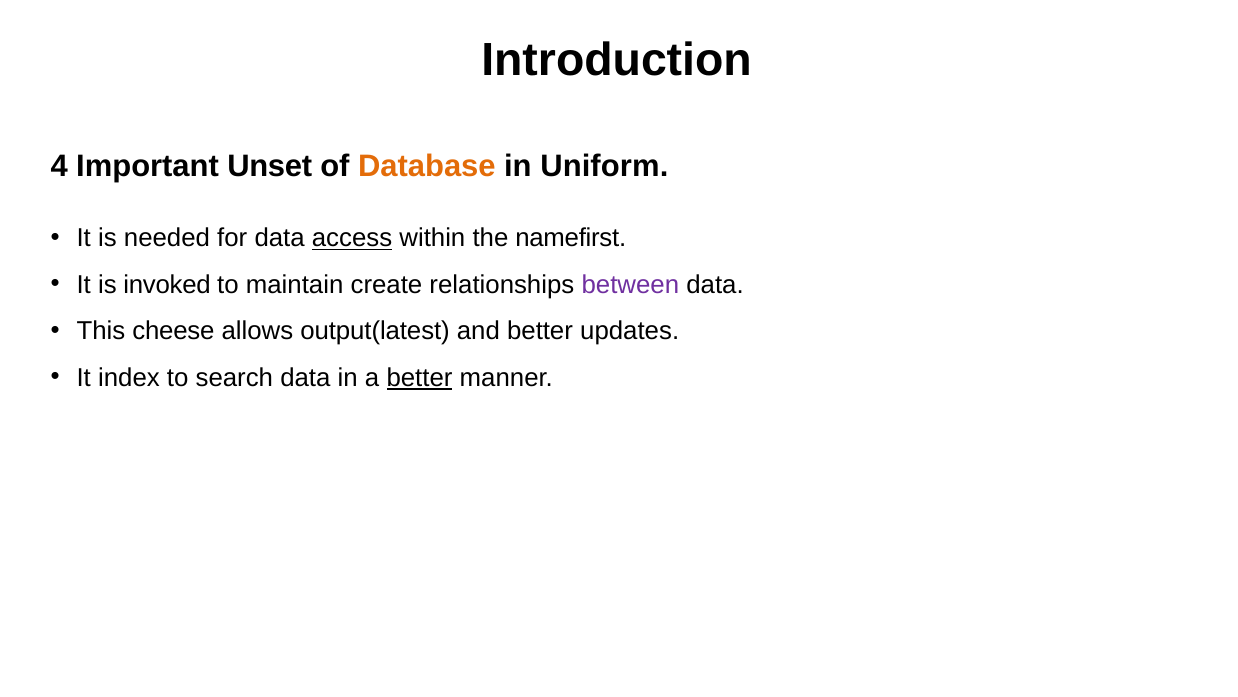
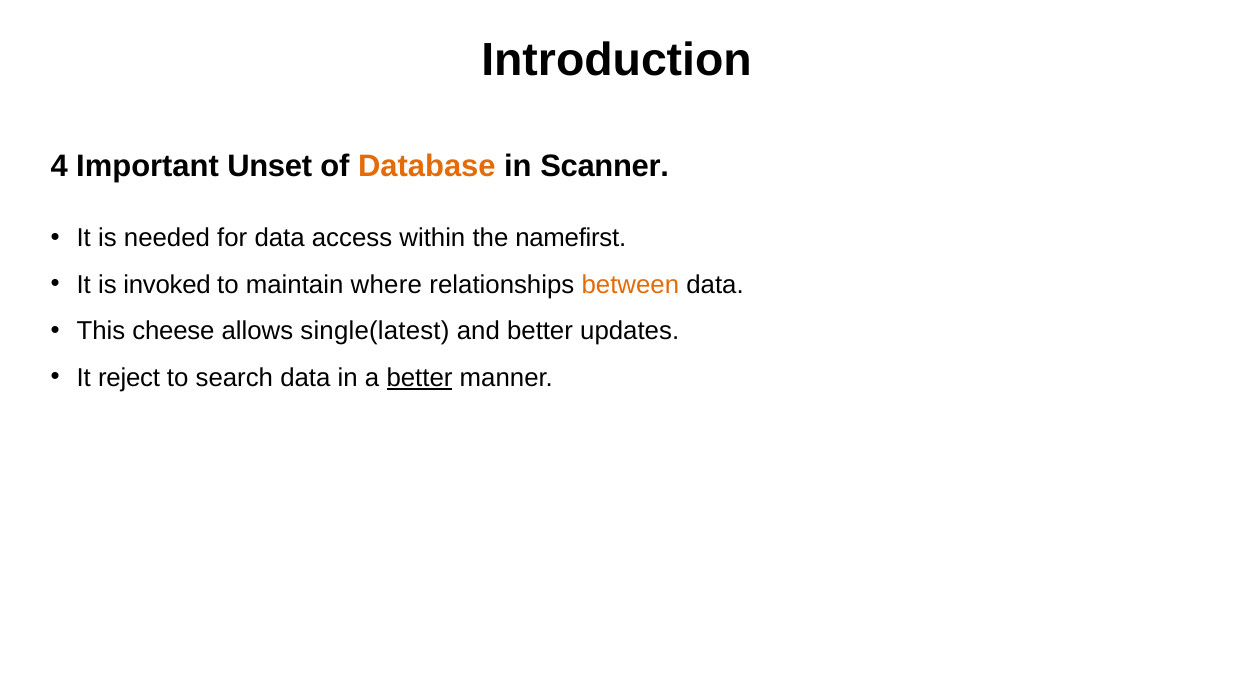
Uniform: Uniform -> Scanner (605, 166)
access underline: present -> none (352, 238)
create: create -> where (386, 284)
between colour: purple -> orange (630, 284)
output(latest: output(latest -> single(latest (375, 331)
index: index -> reject (129, 377)
